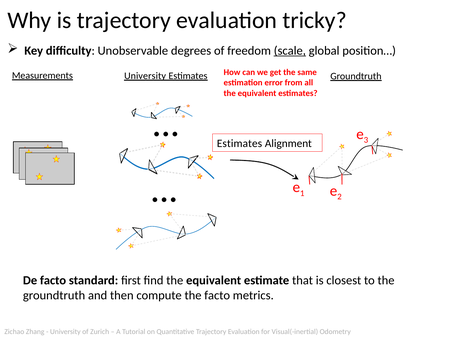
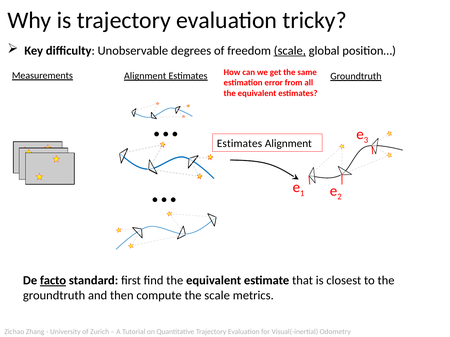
Measurements University: University -> Alignment (145, 76)
facto underline: none -> present (53, 281)
the facto: facto -> scale (217, 296)
